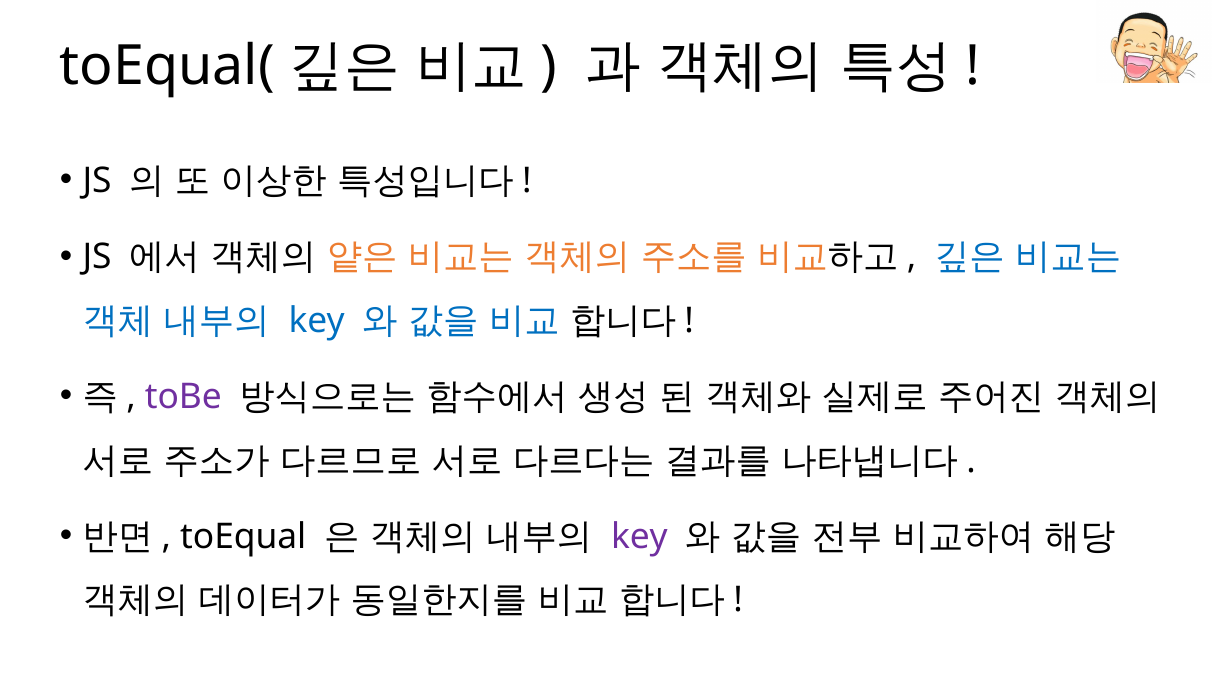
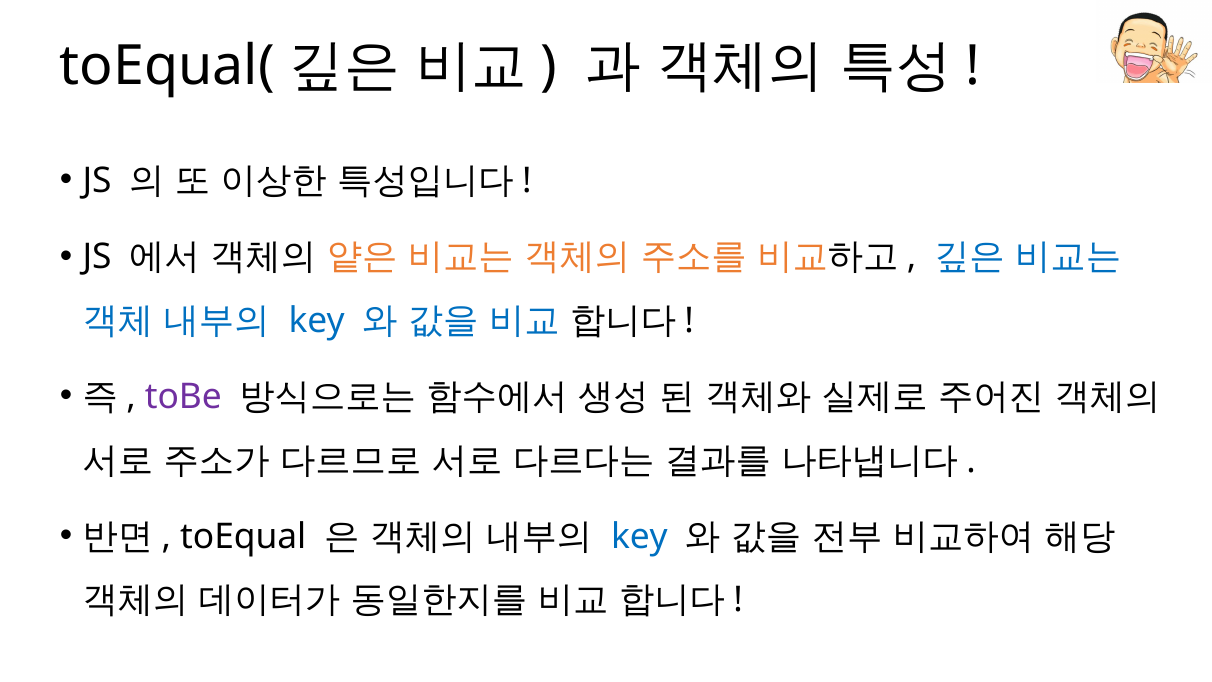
key colour: purple -> blue (639, 536)
